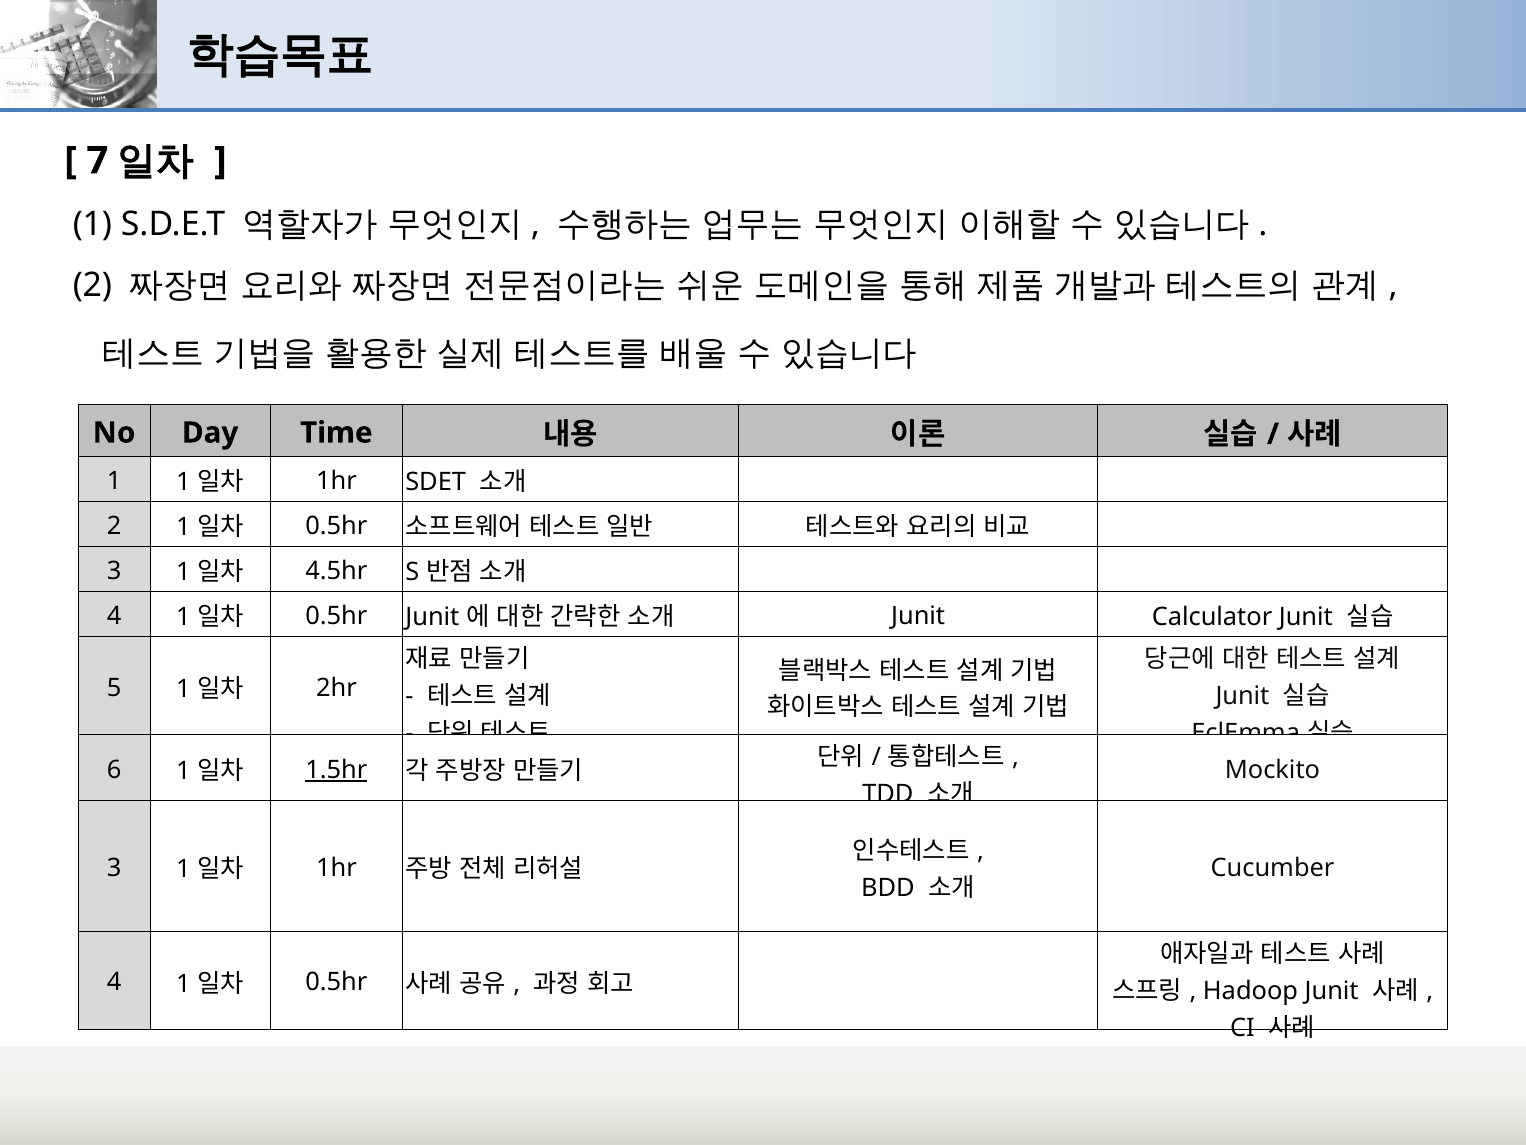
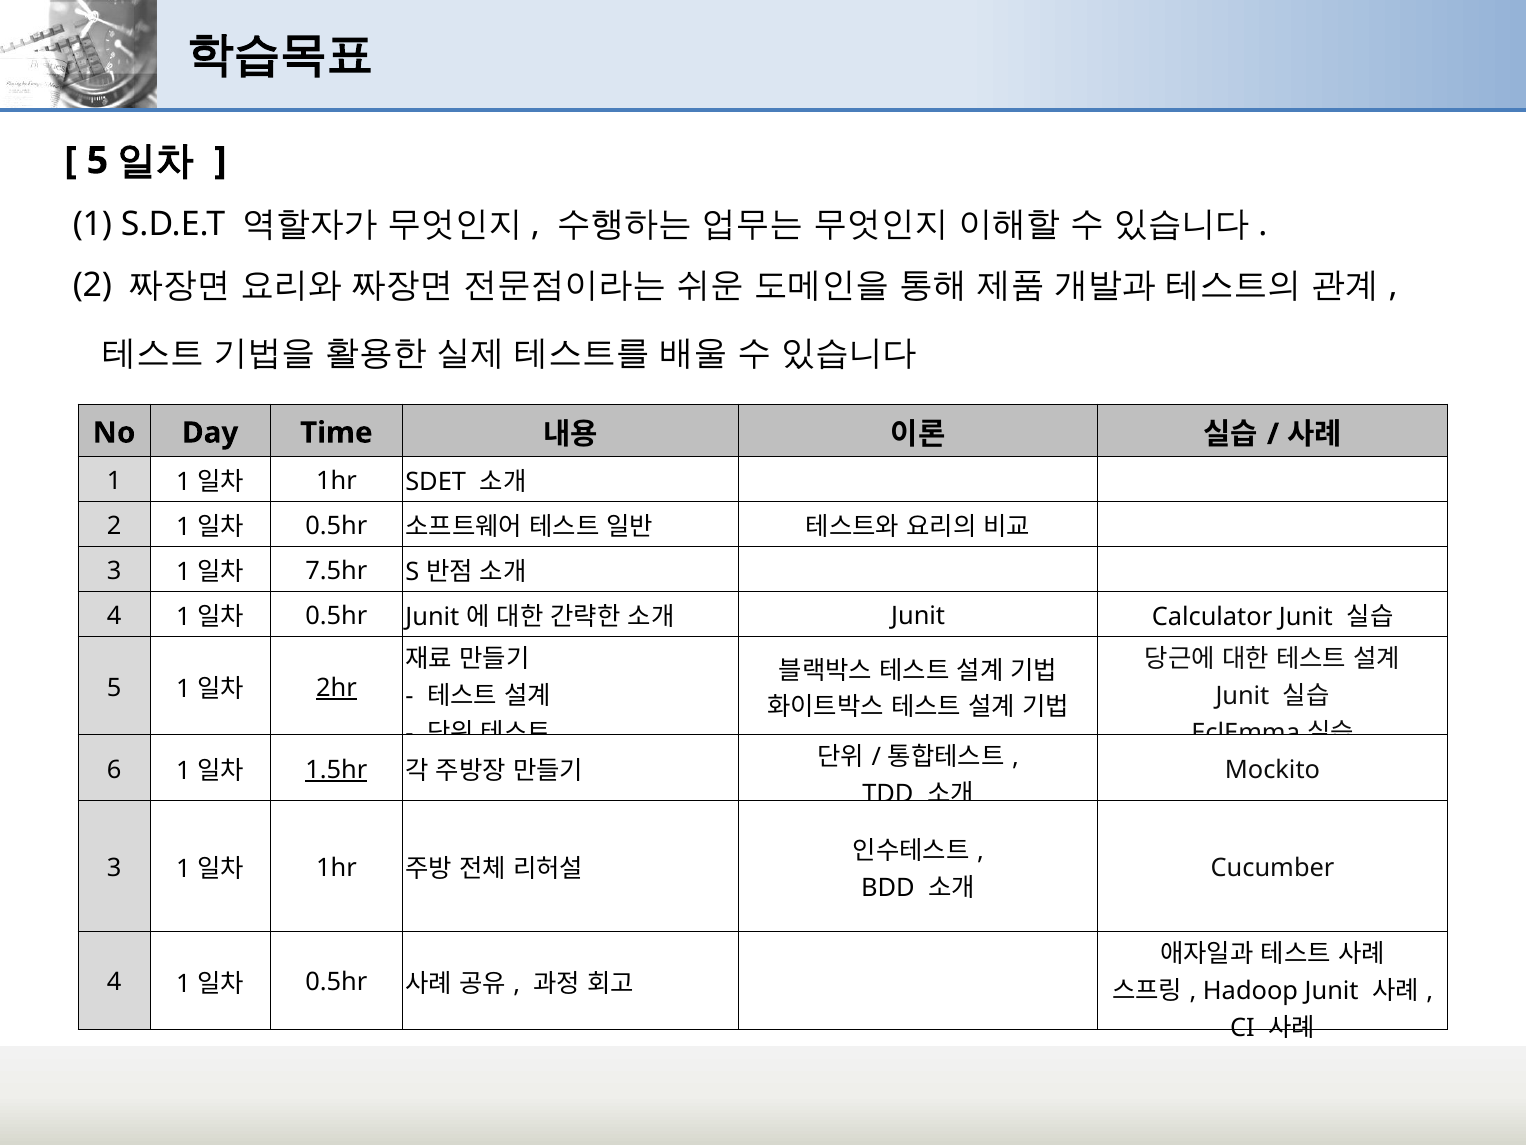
7: 7 -> 5 (97, 161)
4.5hr: 4.5hr -> 7.5hr (336, 571)
2hr underline: none -> present (336, 688)
